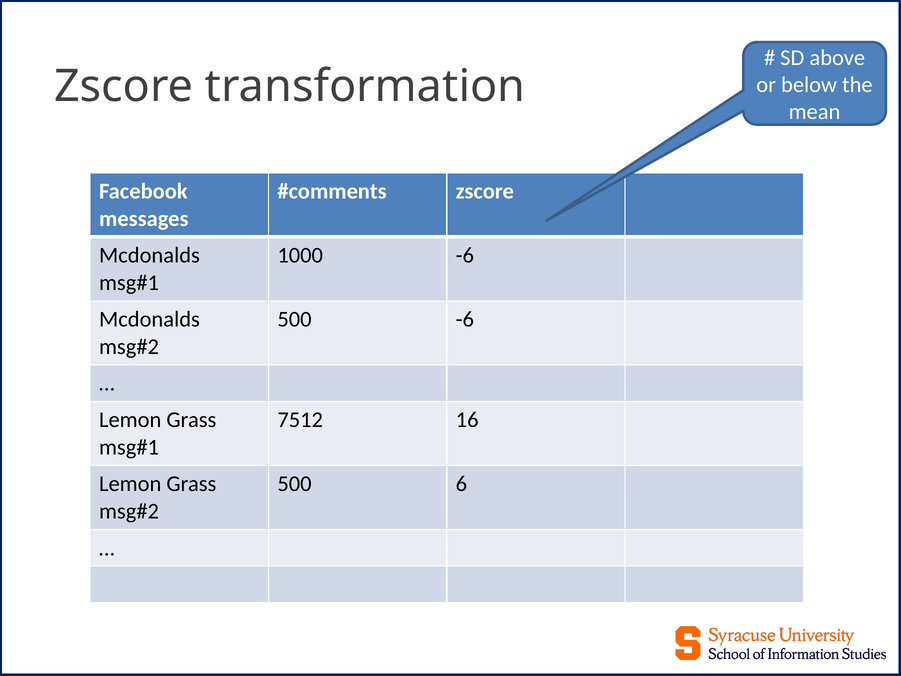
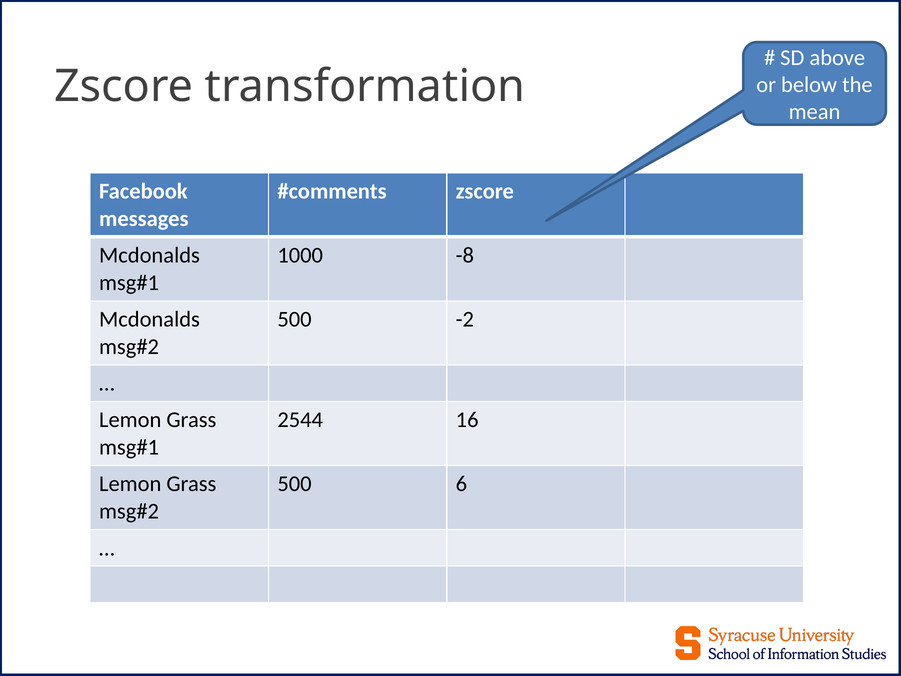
1000 -6: -6 -> -8 (465, 255)
500 -6: -6 -> -2 (465, 319)
7512: 7512 -> 2544 (300, 420)
